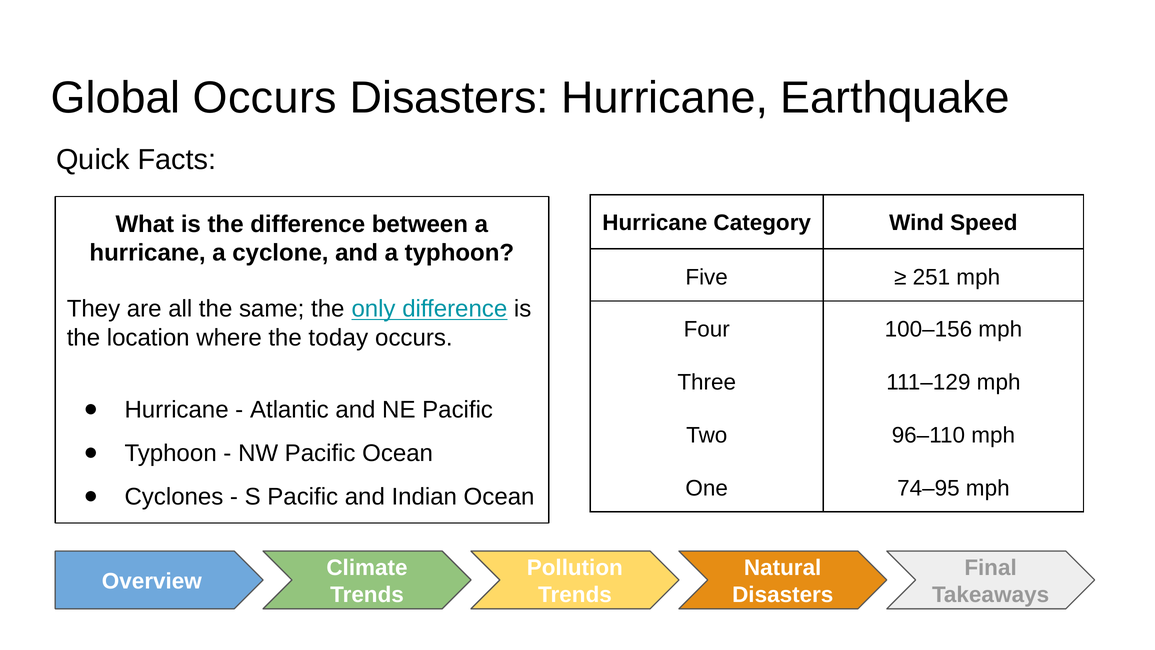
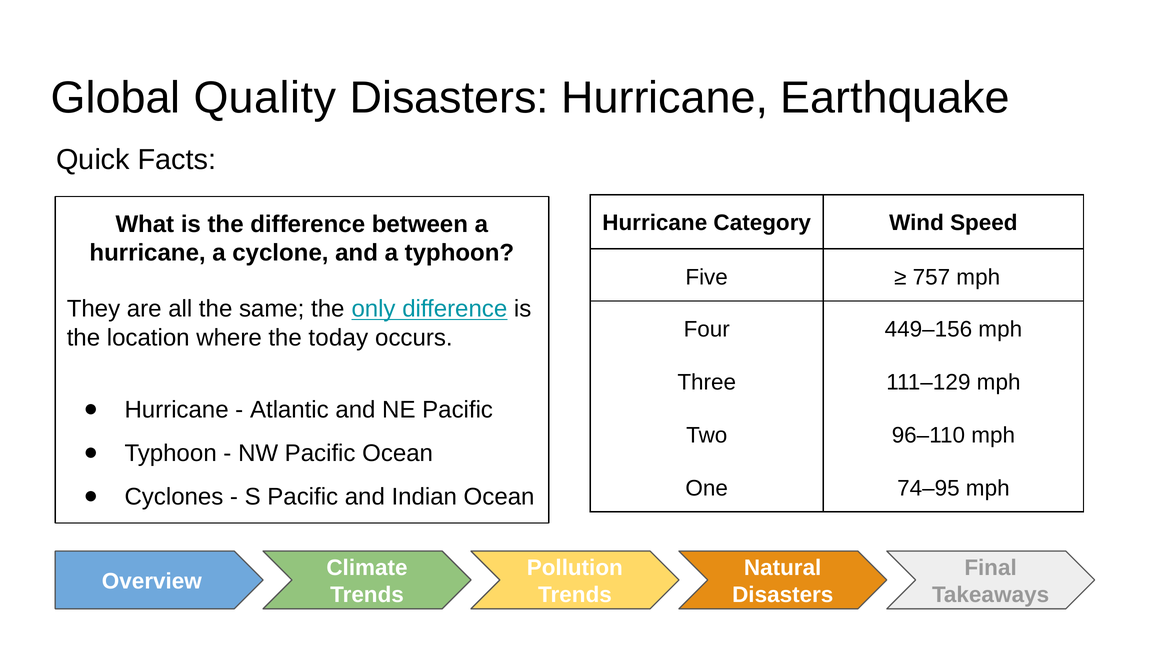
Global Occurs: Occurs -> Quality (265, 98)
251: 251 -> 757 (931, 277)
100–156: 100–156 -> 449–156 (928, 329)
